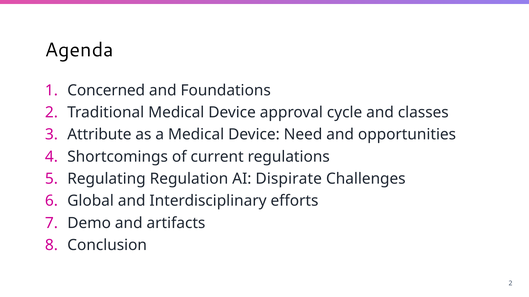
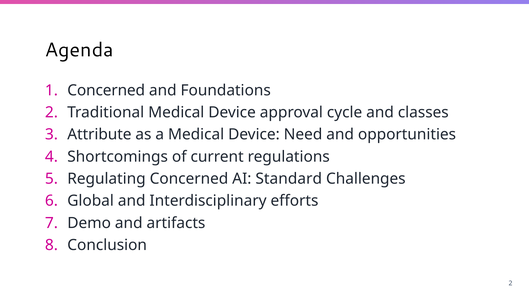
Regulating Regulation: Regulation -> Concerned (189, 179)
Dispirate: Dispirate -> Standard (289, 179)
